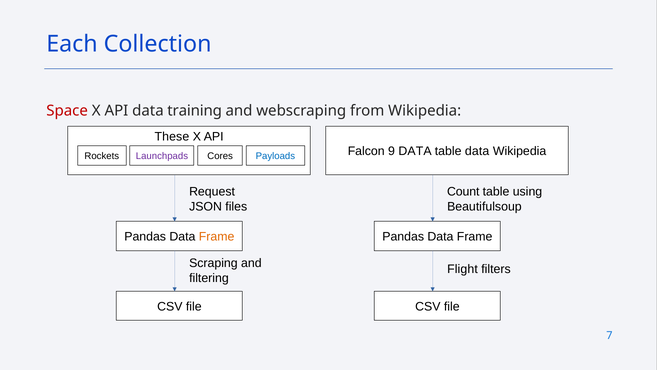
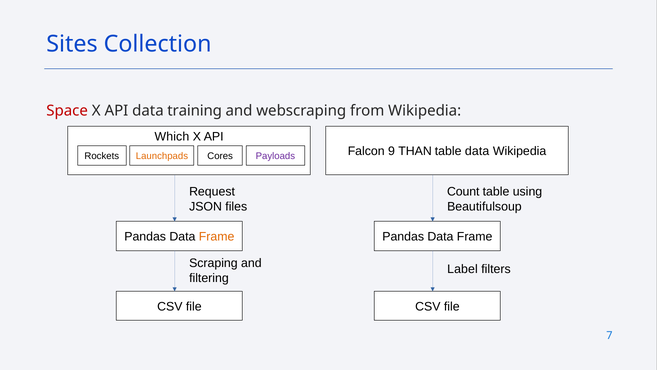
Each: Each -> Sites (72, 44)
These: These -> Which (172, 137)
9 DATA: DATA -> THAN (415, 151)
Launchpads colour: purple -> orange (162, 156)
Payloads colour: blue -> purple (275, 156)
Flight: Flight -> Label (462, 269)
